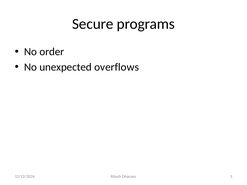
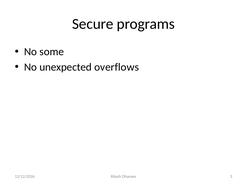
order: order -> some (52, 52)
